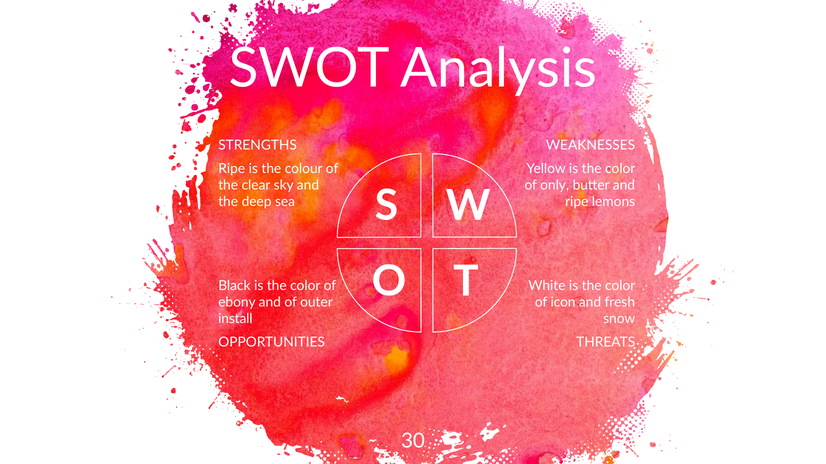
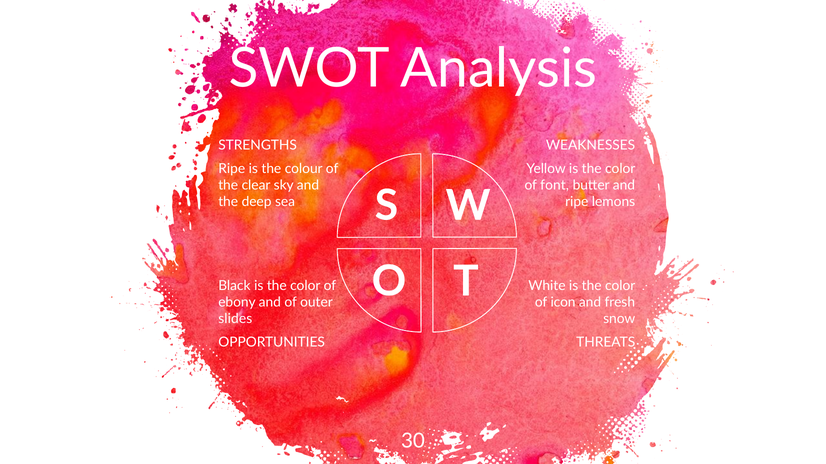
only: only -> font (555, 185)
install: install -> slides (235, 319)
